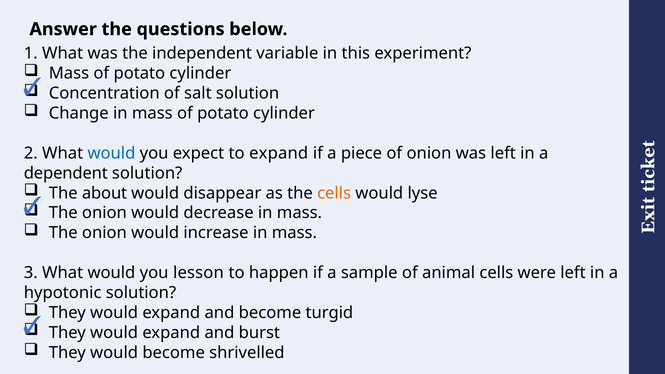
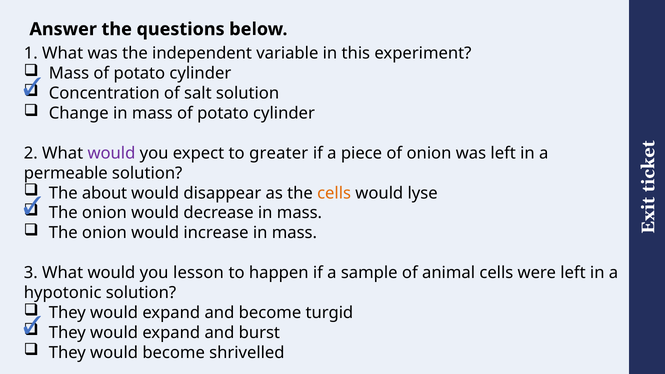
would colour: blue -> purple (111, 153)
to expand: expand -> greater (279, 153)
dependent: dependent -> permeable (66, 173)
